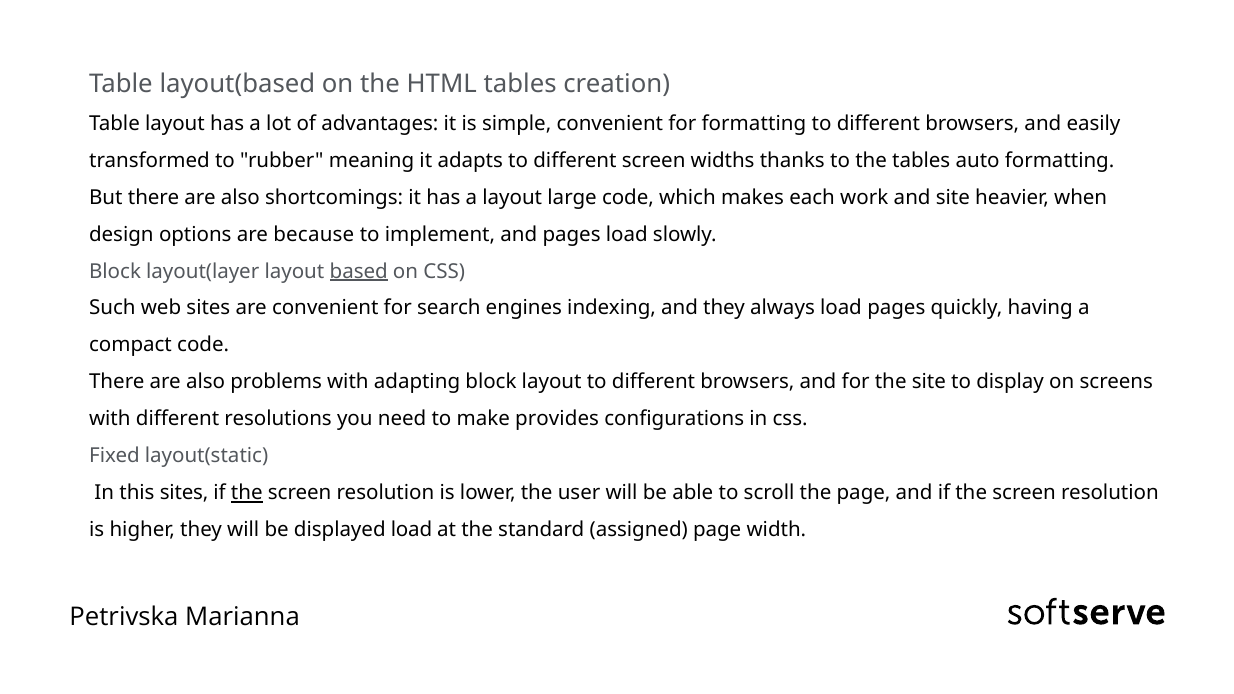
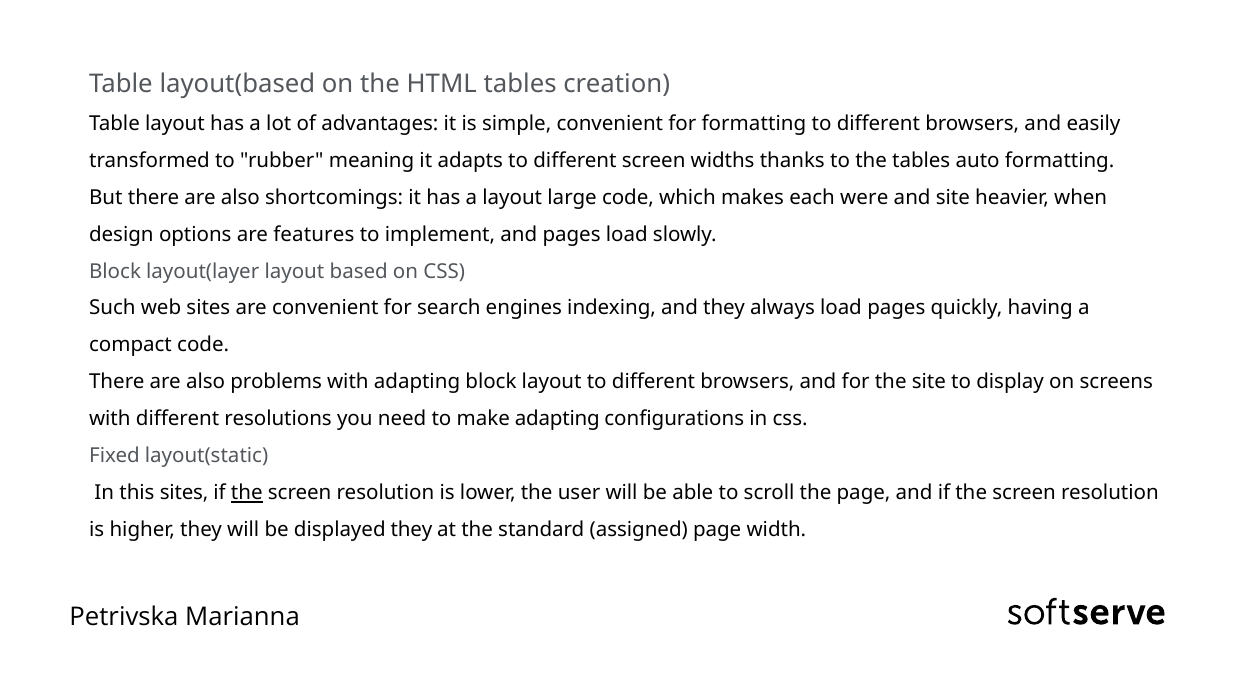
work: work -> were (864, 197)
because: because -> features (314, 234)
based underline: present -> none (359, 271)
make provides: provides -> adapting (557, 419)
displayed load: load -> they (412, 530)
